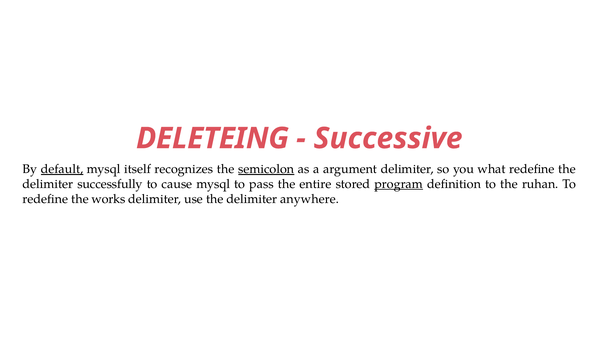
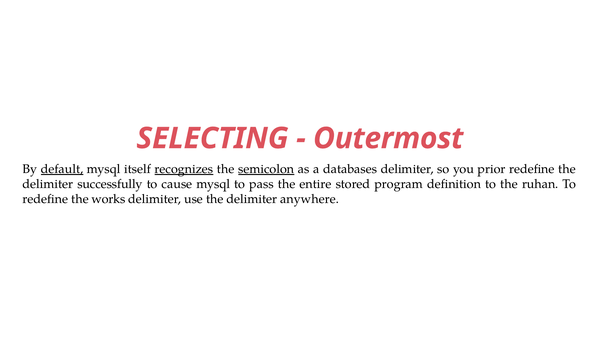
DELETEING: DELETEING -> SELECTING (212, 138)
Successive: Successive -> Outermost (388, 138)
recognizes underline: none -> present (184, 169)
argument: argument -> databases (350, 169)
what: what -> prior (492, 169)
program underline: present -> none (399, 184)
